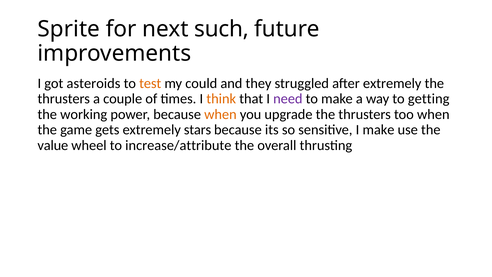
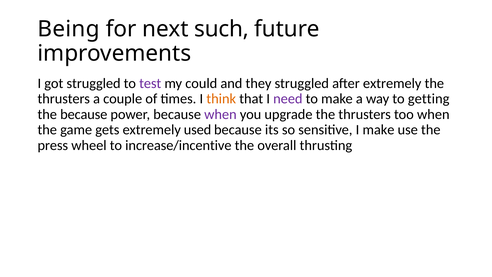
Sprite: Sprite -> Being (69, 29)
got asteroids: asteroids -> struggled (94, 83)
test colour: orange -> purple (150, 83)
the working: working -> because (84, 114)
when colour: orange -> purple (220, 114)
stars: stars -> used (198, 130)
value: value -> press (53, 145)
increase/attribute: increase/attribute -> increase/incentive (178, 145)
